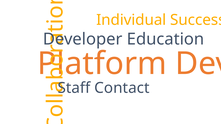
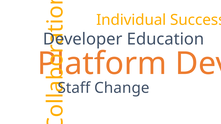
Contact: Contact -> Change (122, 88)
